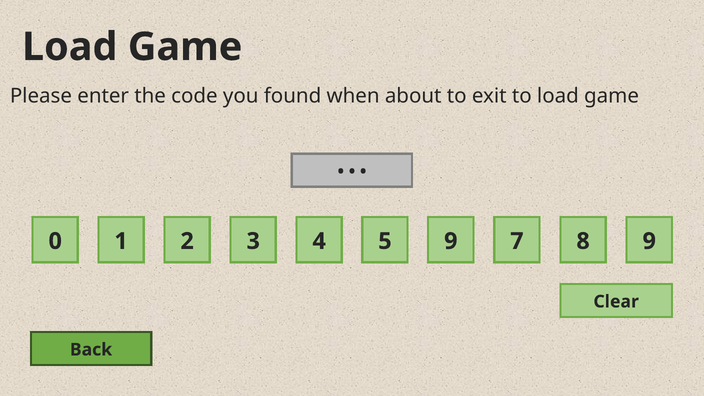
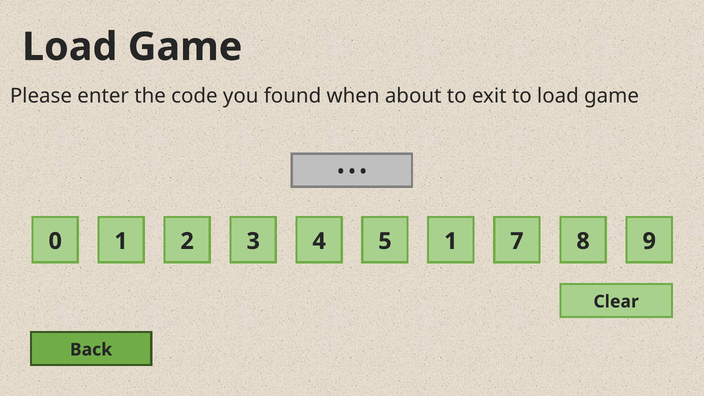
1 9: 9 -> 1 (451, 241)
